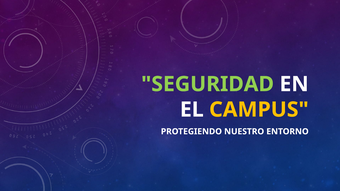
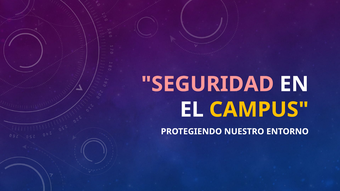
SEGURIDAD colour: light green -> pink (208, 84)
